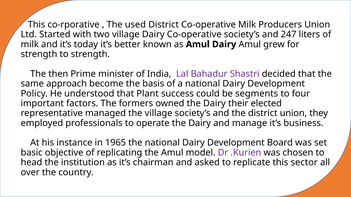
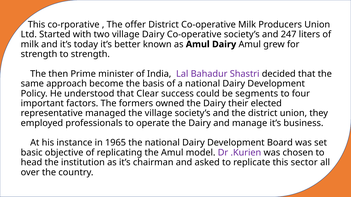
used: used -> offer (135, 25)
Plant: Plant -> Clear (148, 94)
